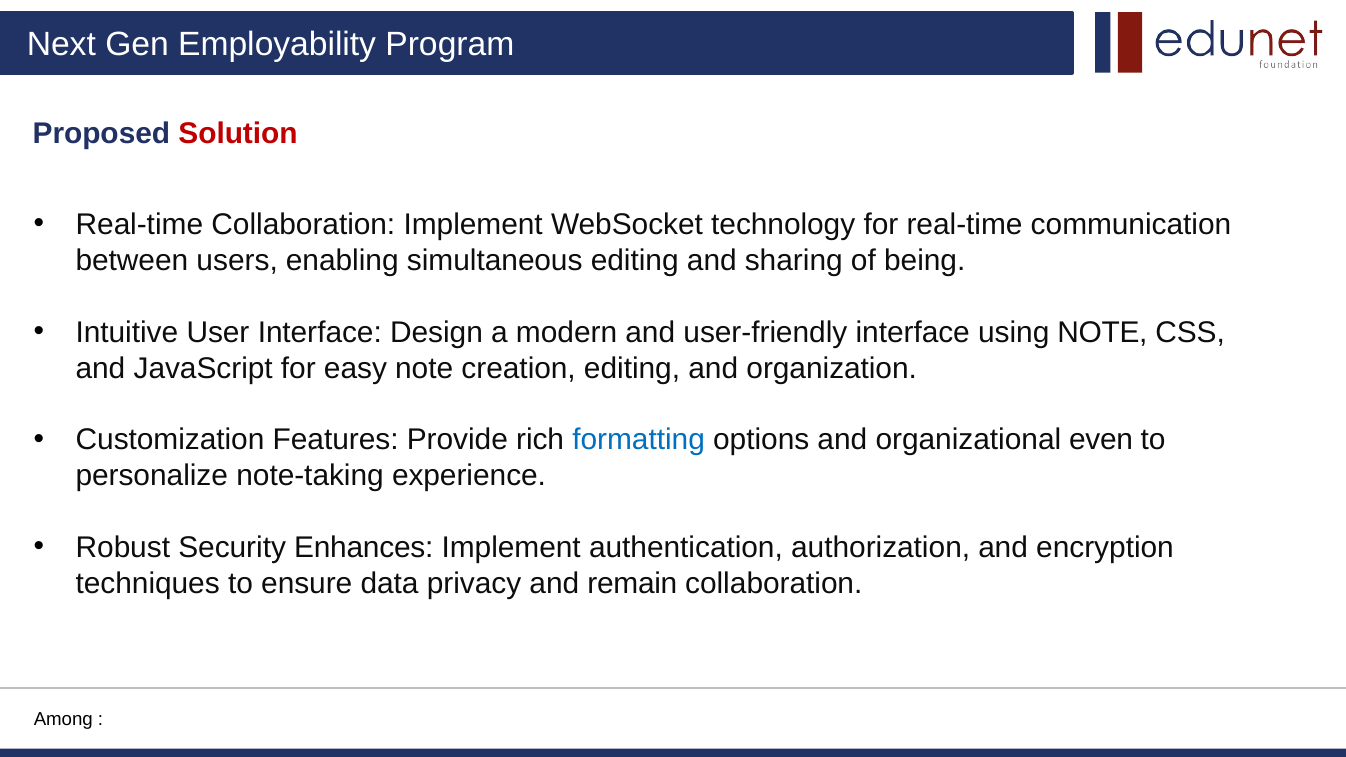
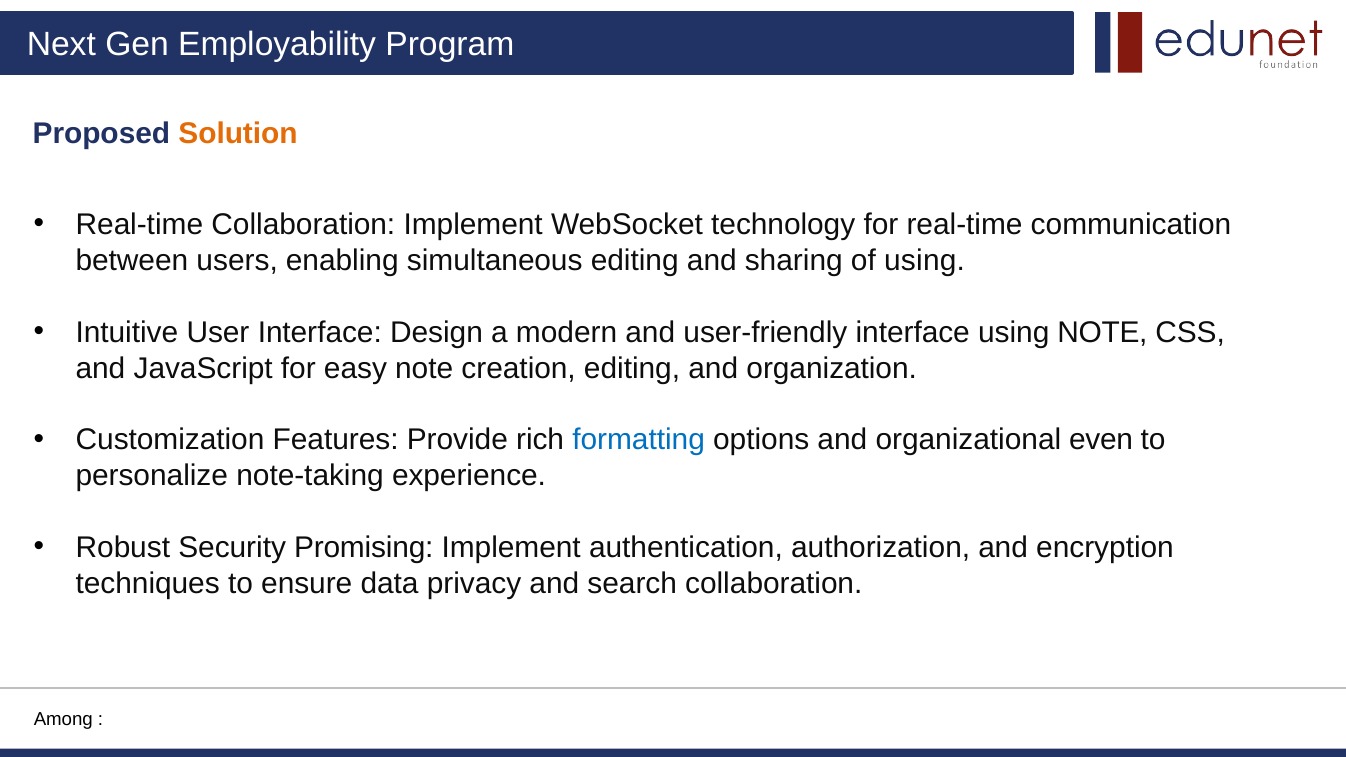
Solution colour: red -> orange (238, 134)
of being: being -> using (925, 261)
Enhances: Enhances -> Promising (364, 548)
remain: remain -> search (632, 583)
